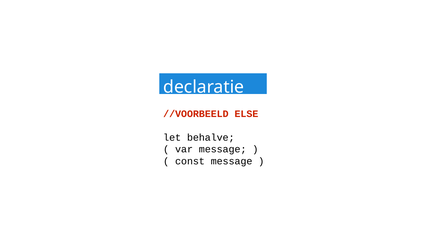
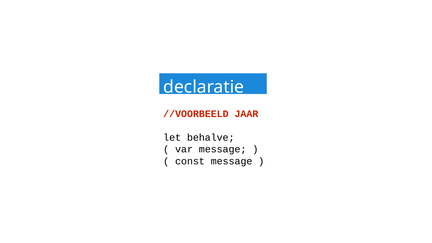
ELSE: ELSE -> JAAR (246, 114)
